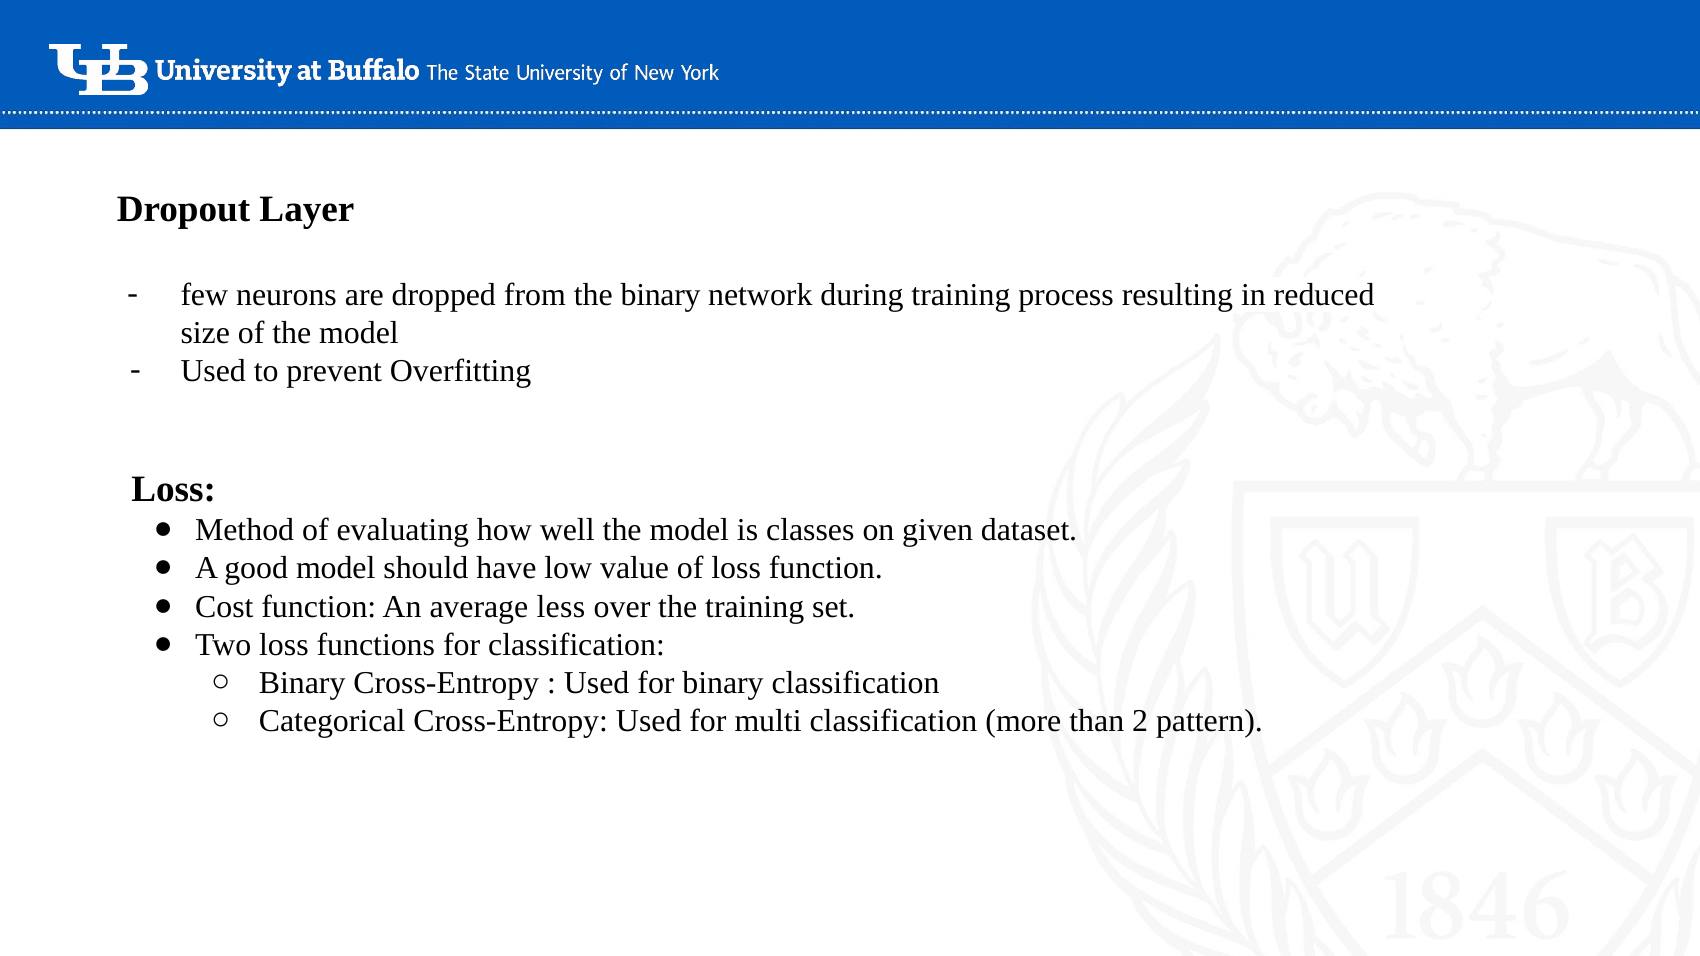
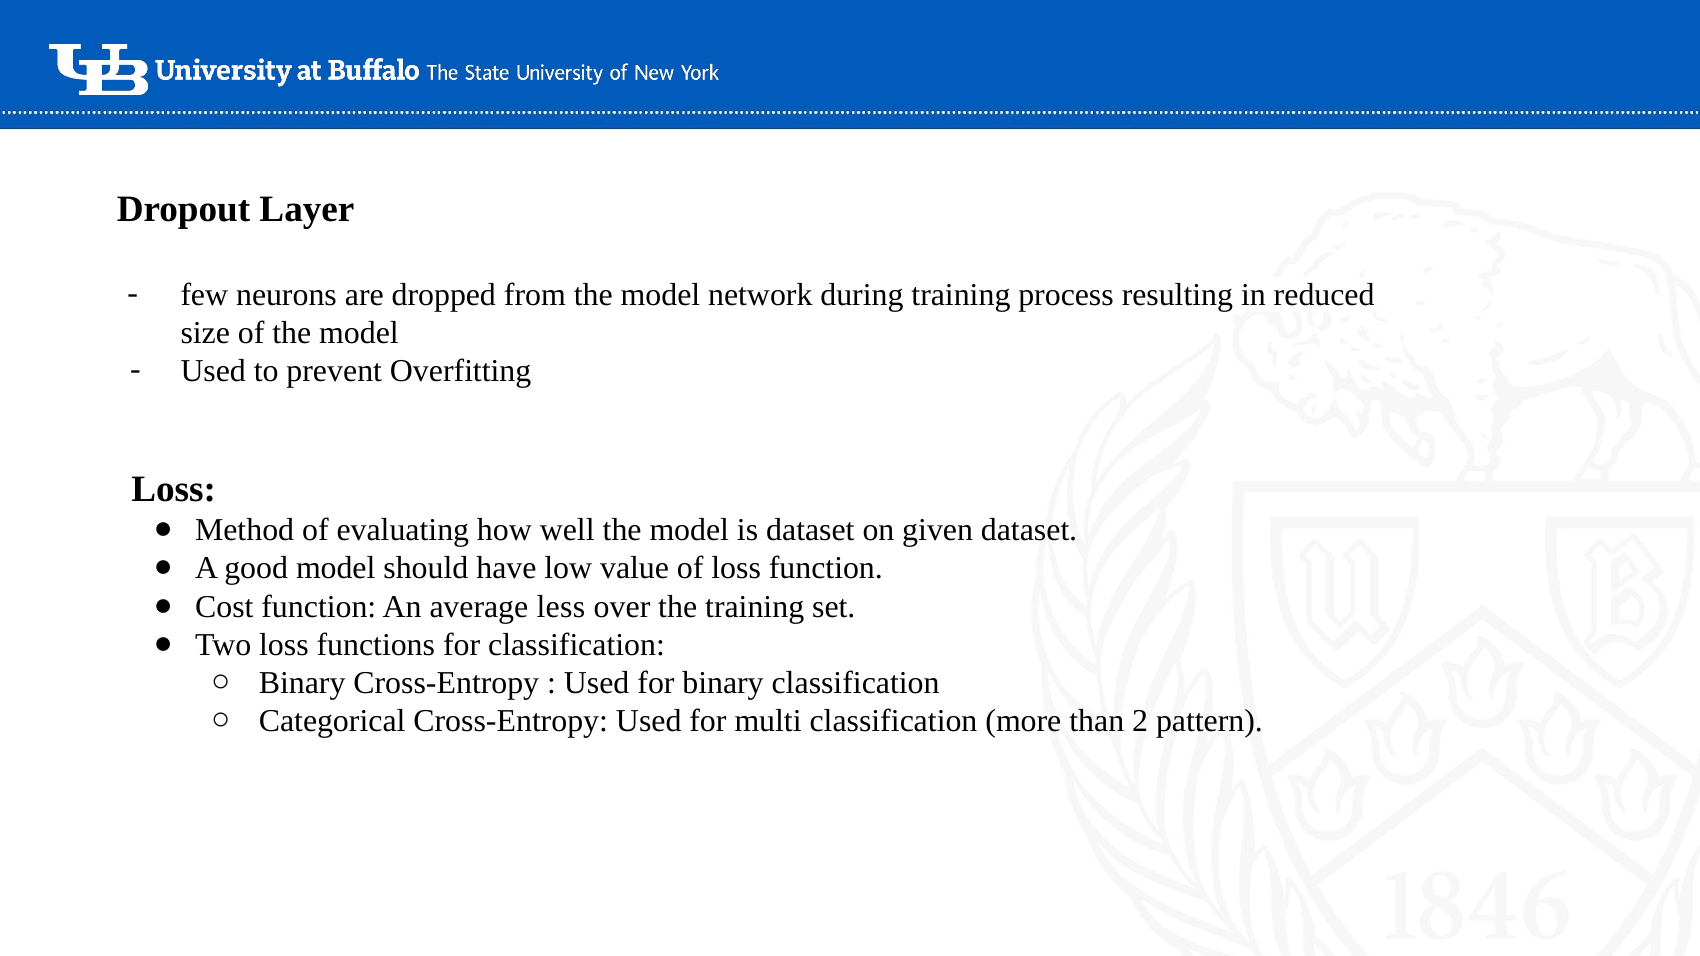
from the binary: binary -> model (660, 295)
is classes: classes -> dataset (810, 530)
